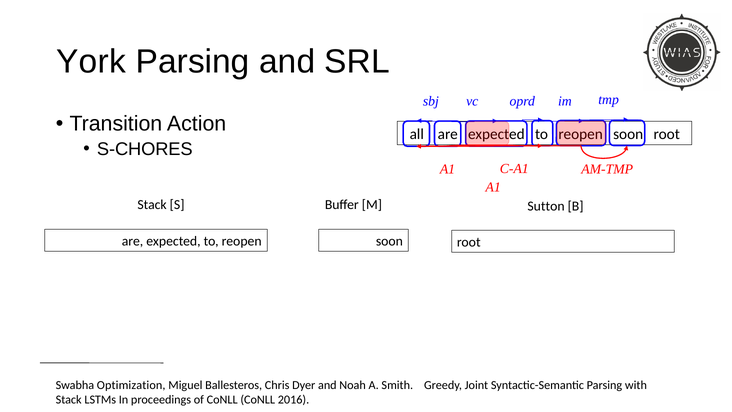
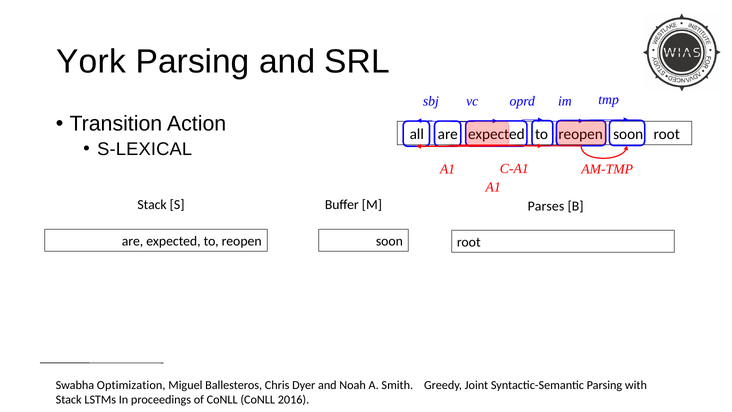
S-CHORES: S-CHORES -> S-LEXICAL (145, 149)
Sutton: Sutton -> Parses (546, 206)
